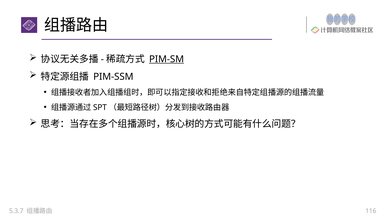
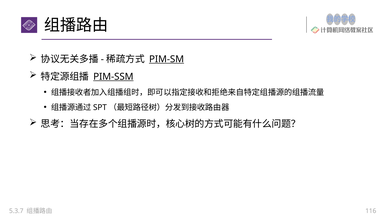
PIM-SSM underline: none -> present (113, 76)
